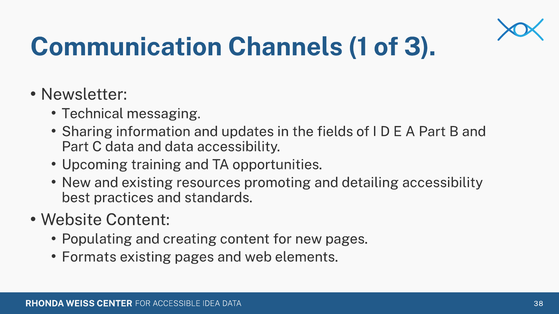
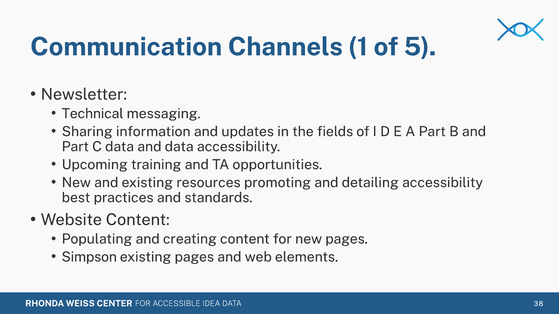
3: 3 -> 5 (420, 47)
Formats: Formats -> Simpson (89, 257)
